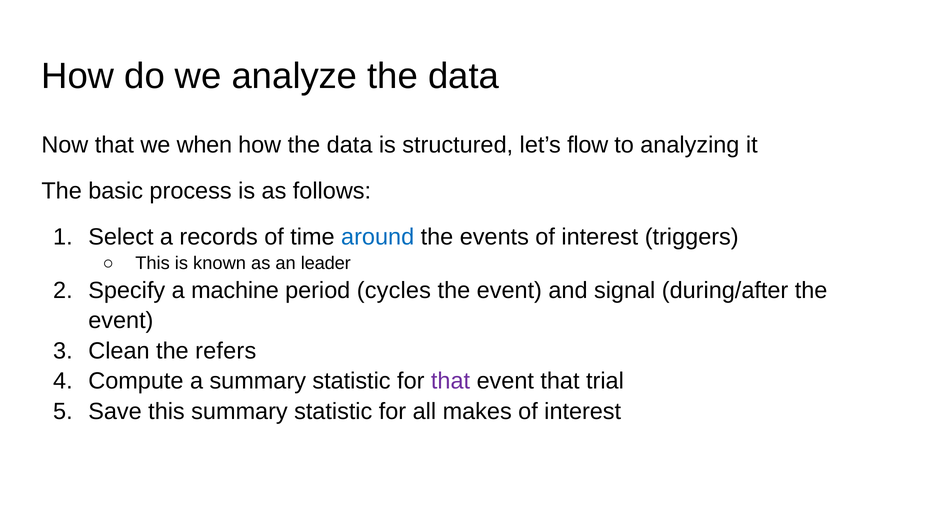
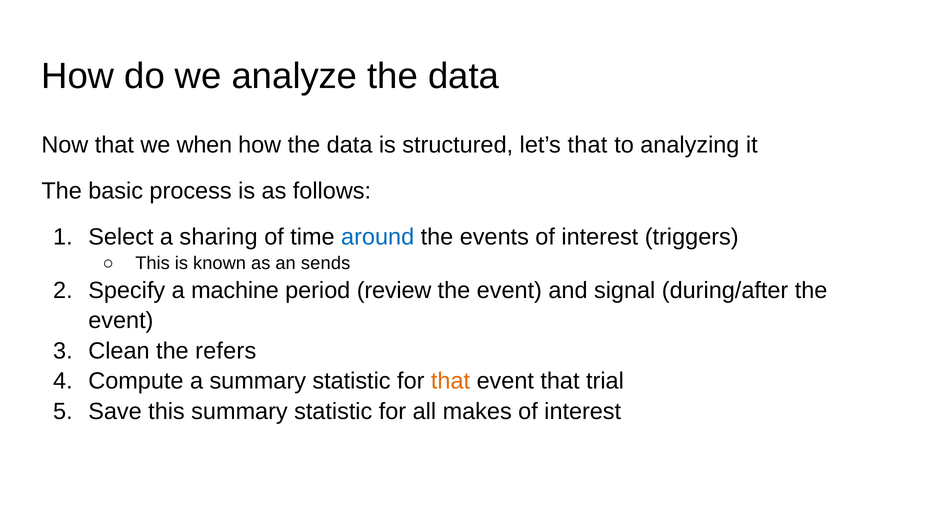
let’s flow: flow -> that (587, 145)
records: records -> sharing (219, 237)
leader: leader -> sends (326, 263)
cycles: cycles -> review (394, 291)
that colour: purple -> orange (451, 381)
